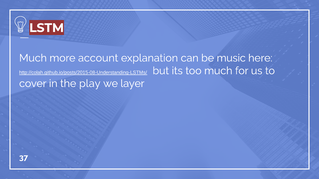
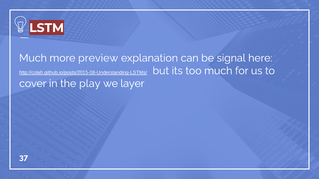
account: account -> preview (98, 58)
music: music -> signal (231, 58)
